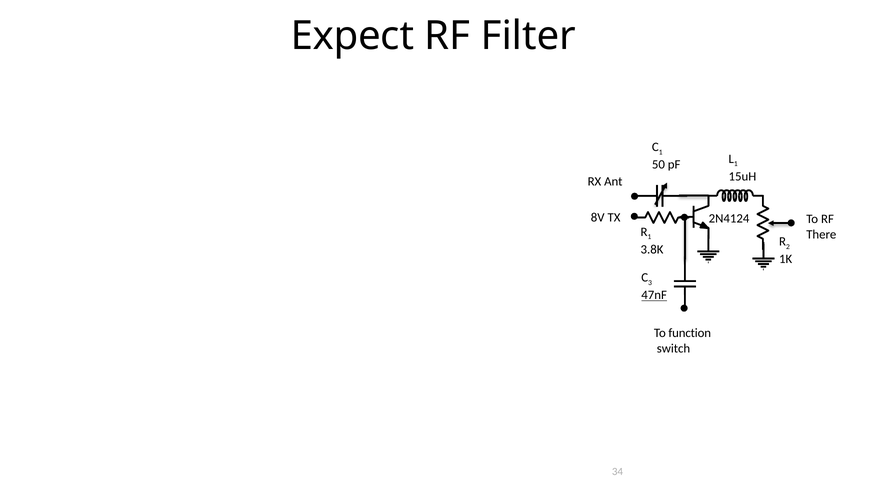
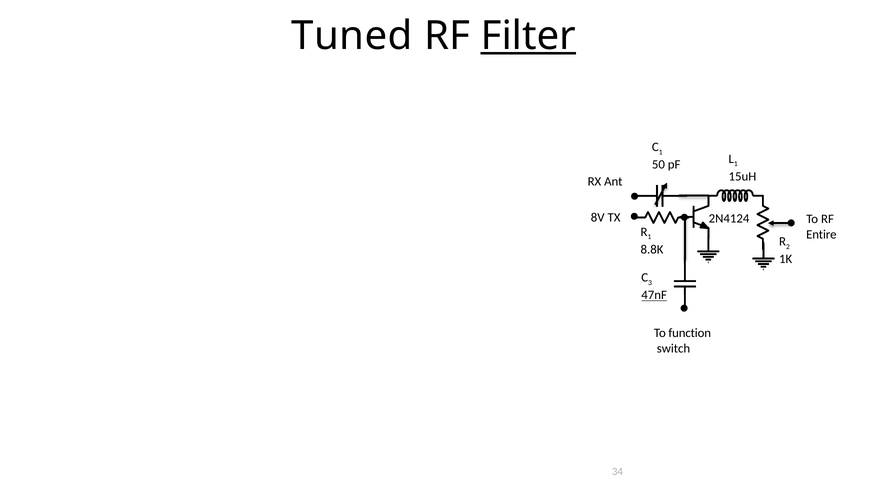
Expect: Expect -> Tuned (352, 36)
Filter underline: none -> present (528, 36)
There: There -> Entire (821, 235)
3.8K: 3.8K -> 8.8K (652, 250)
